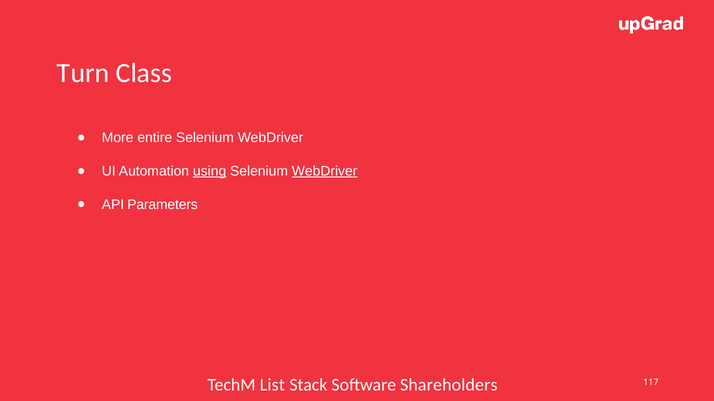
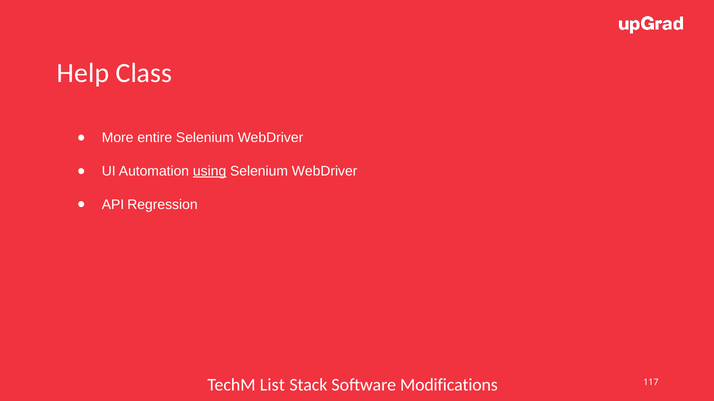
Turn: Turn -> Help (83, 73)
WebDriver underline: present -> none (325, 171)
Parameters: Parameters -> Regression (162, 205)
Shareholders: Shareholders -> Modifications (449, 385)
